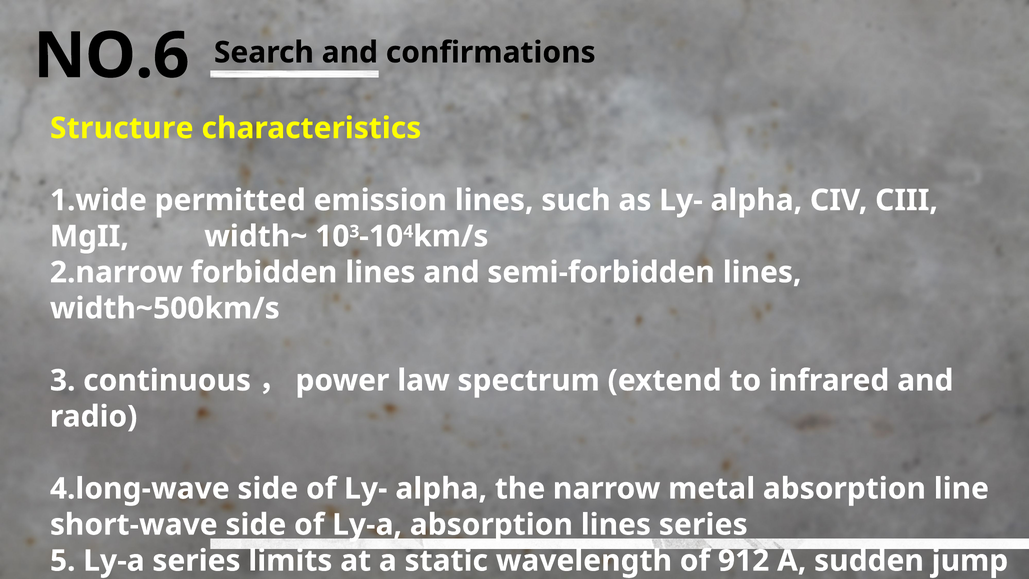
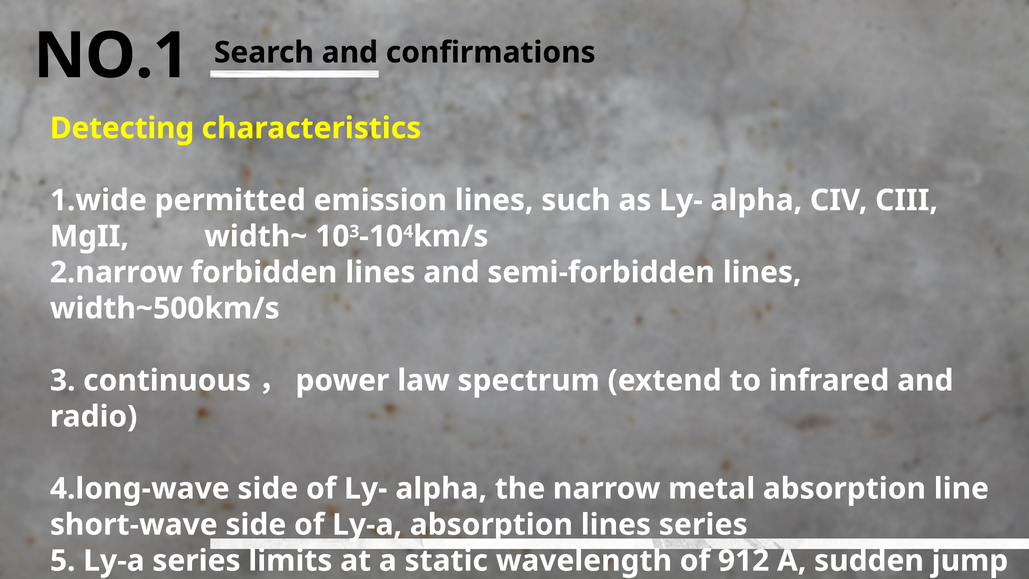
NO.6: NO.6 -> NO.1 (111, 56)
Structure: Structure -> Detecting (122, 128)
